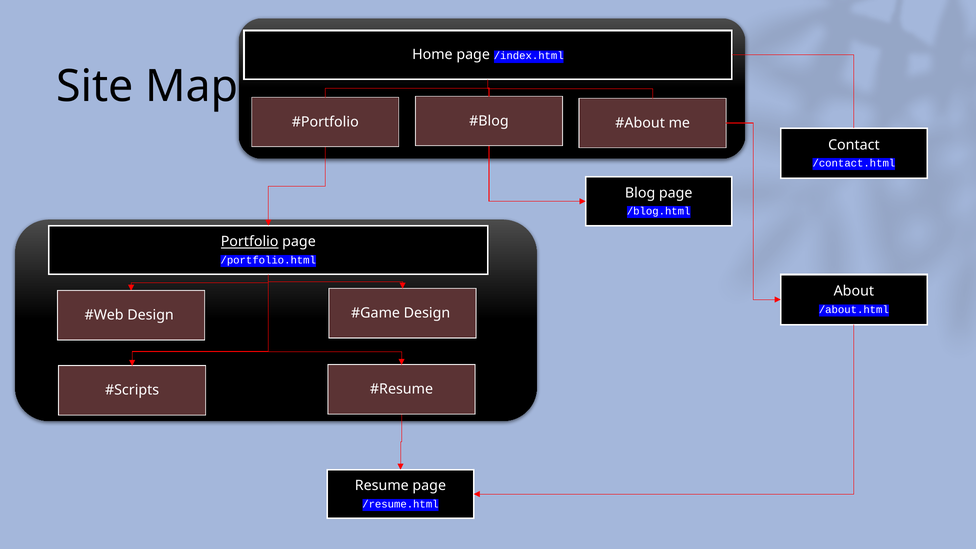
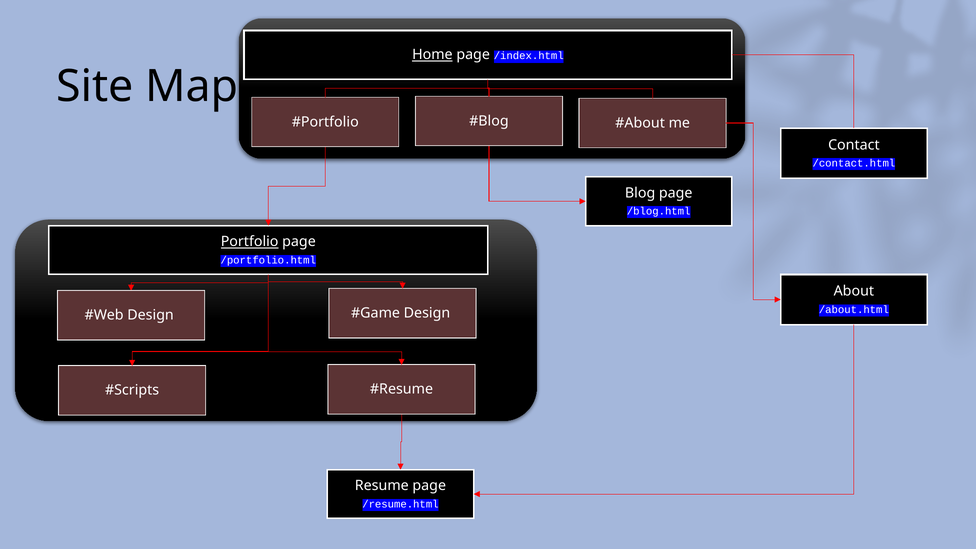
Home underline: none -> present (432, 55)
